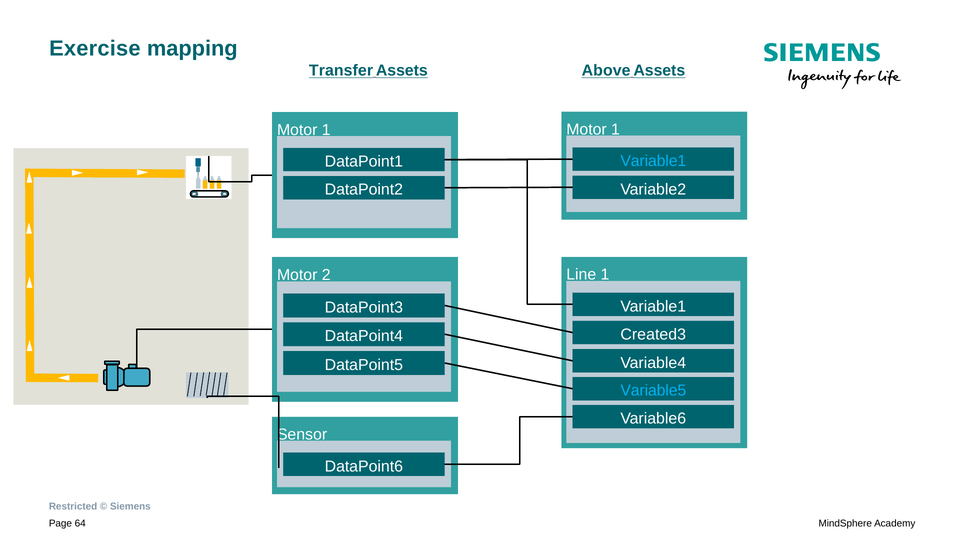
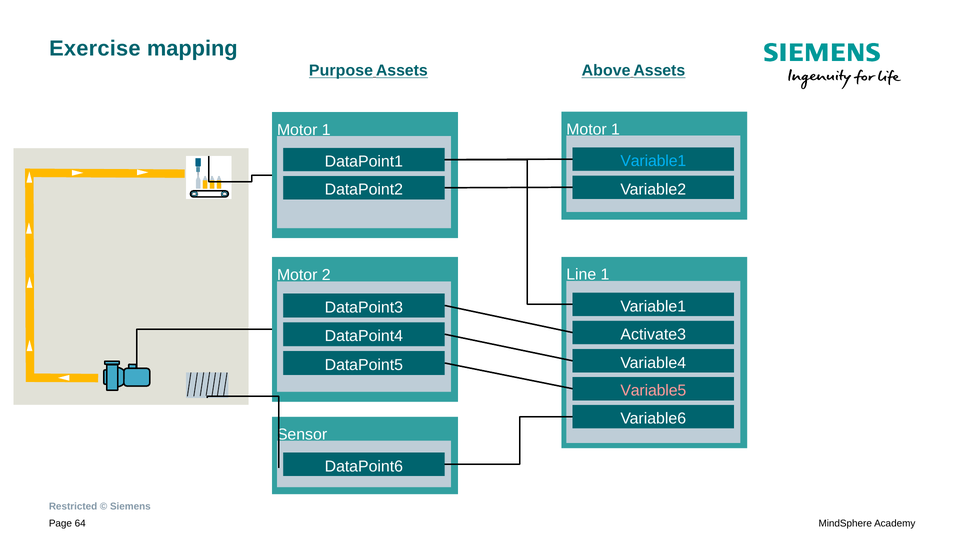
Transfer: Transfer -> Purpose (341, 71)
Created3: Created3 -> Activate3 (653, 335)
Variable5 colour: light blue -> pink (653, 391)
